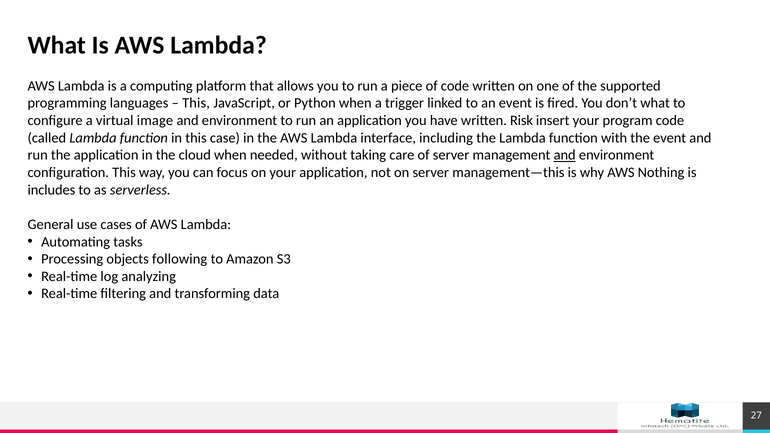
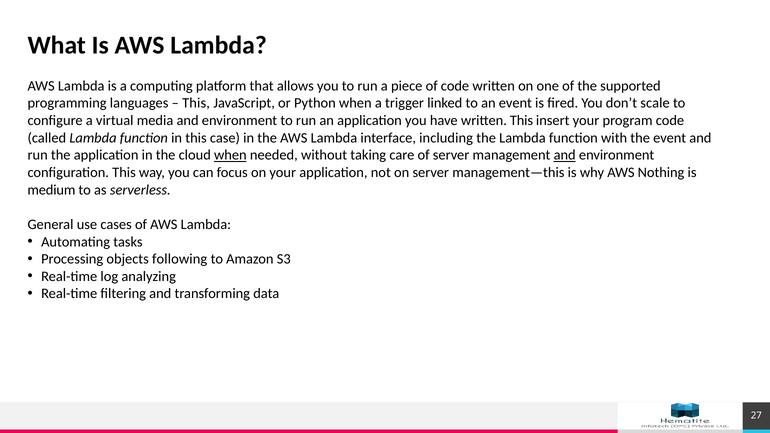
don’t what: what -> scale (655, 103)
image: image -> media (155, 121)
written Risk: Risk -> This (521, 121)
when underline: none -> present (230, 155)
includes: includes -> medium (51, 190)
